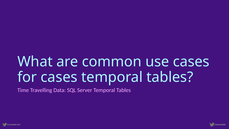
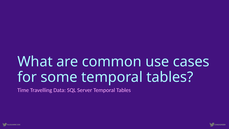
for cases: cases -> some (59, 77)
